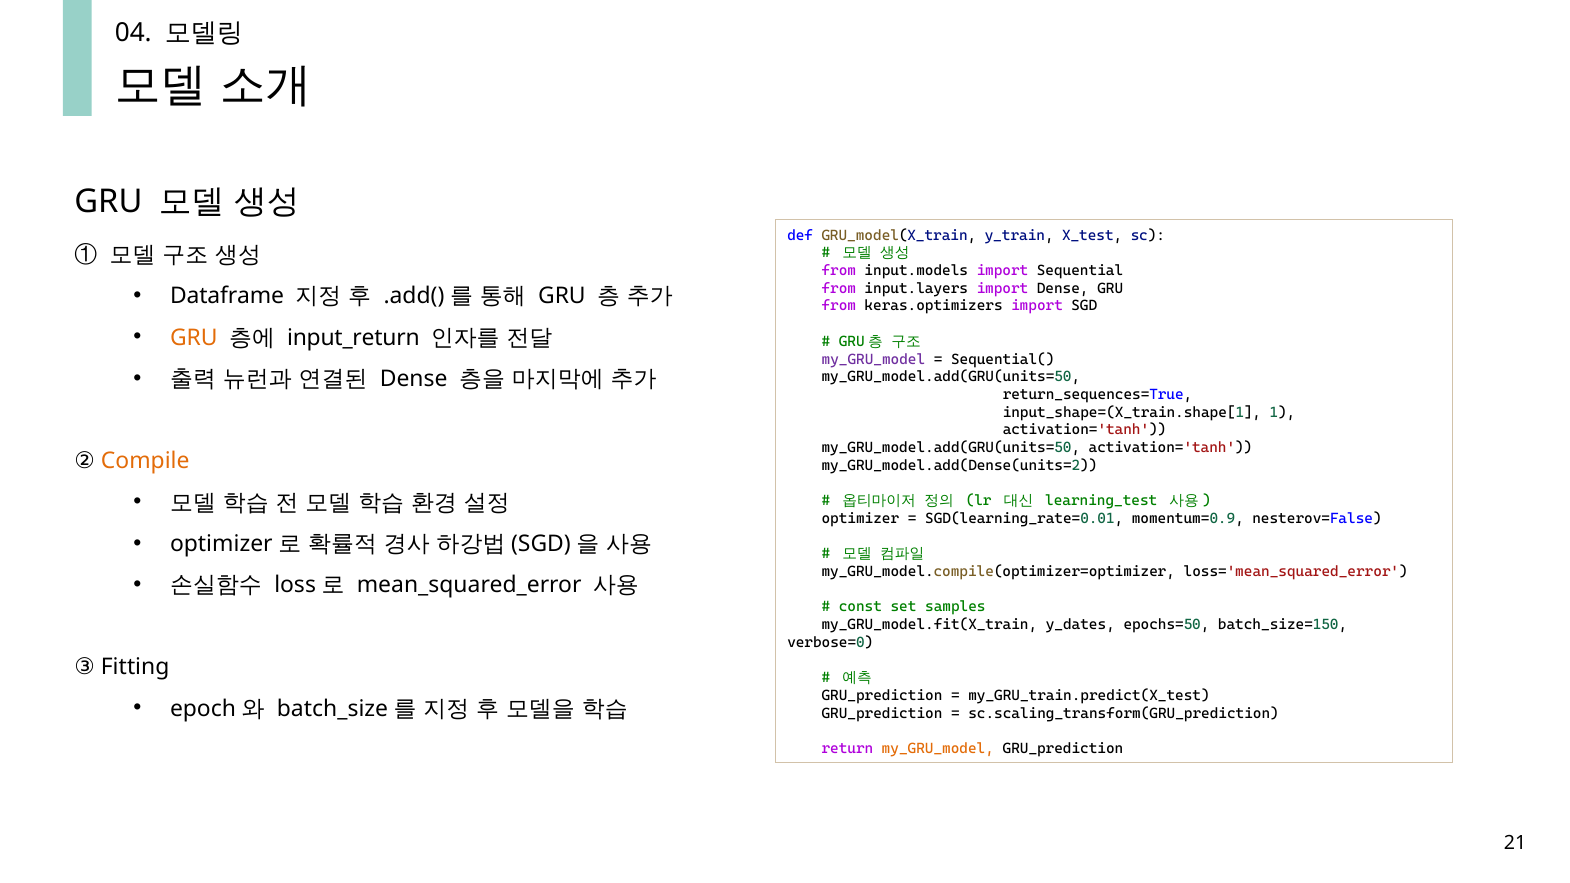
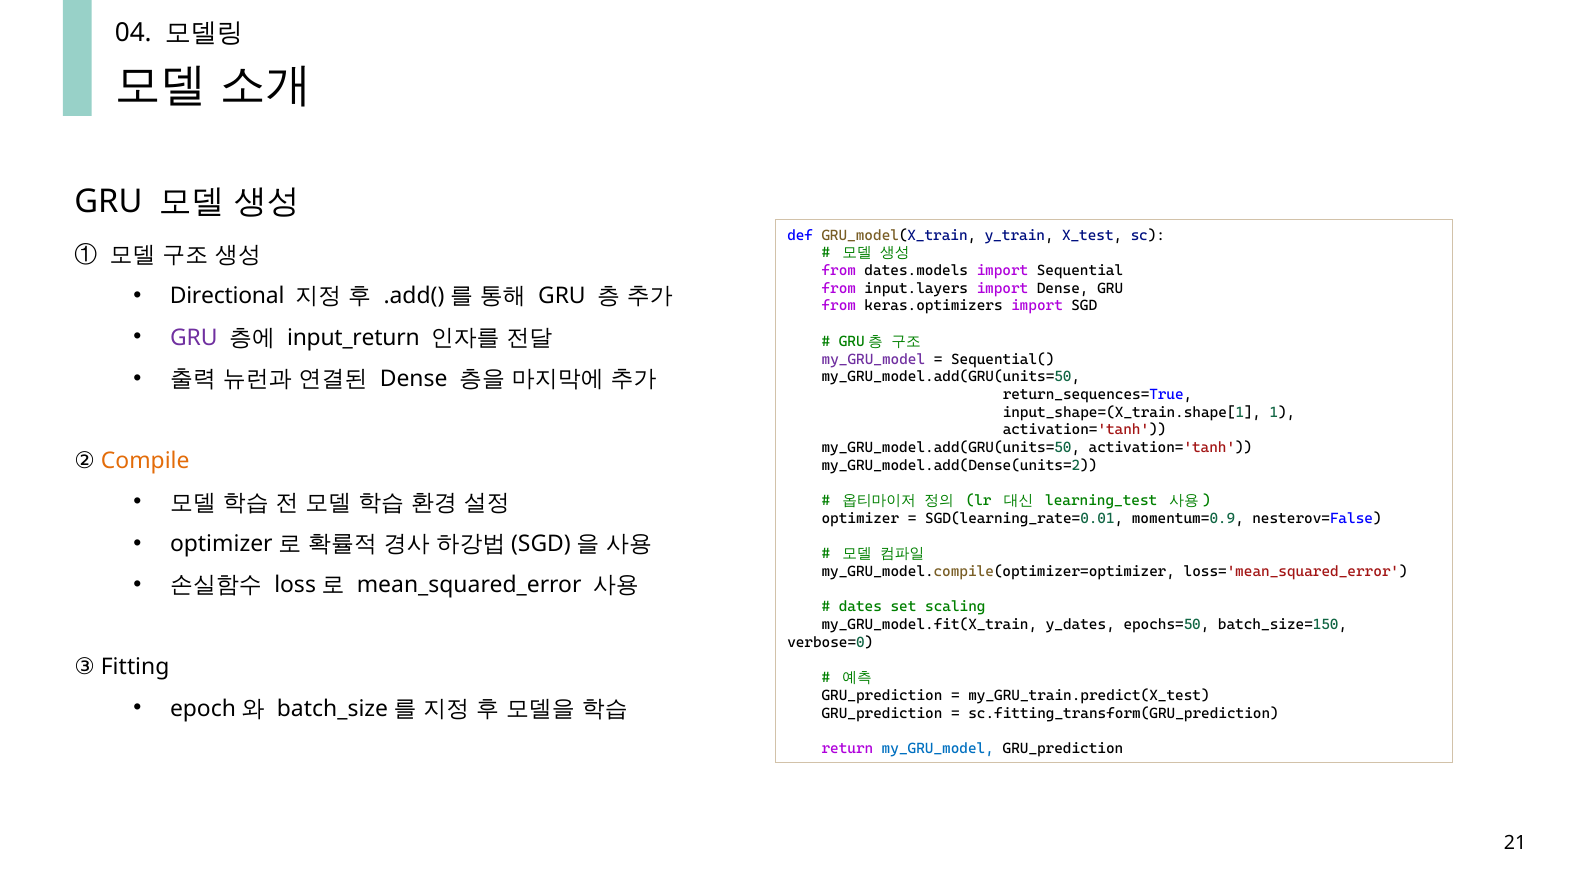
input.models: input.models -> dates.models (916, 271)
Dataframe: Dataframe -> Directional (227, 296)
GRU colour: orange -> purple (194, 338)
const: const -> dates (860, 607)
samples: samples -> scaling (955, 607)
sc.scaling_transform(GRU_prediction: sc.scaling_transform(GRU_prediction -> sc.fitting_transform(GRU_prediction (1124, 713)
my_GRU_model colour: orange -> blue (938, 749)
